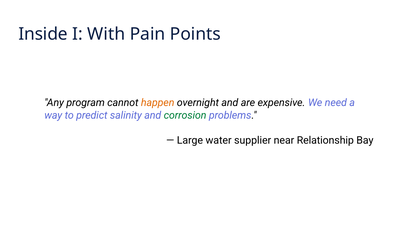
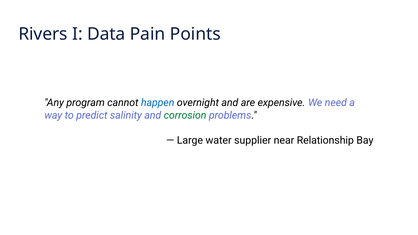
Inside: Inside -> Rivers (43, 34)
With: With -> Data (106, 34)
happen colour: orange -> blue (158, 103)
